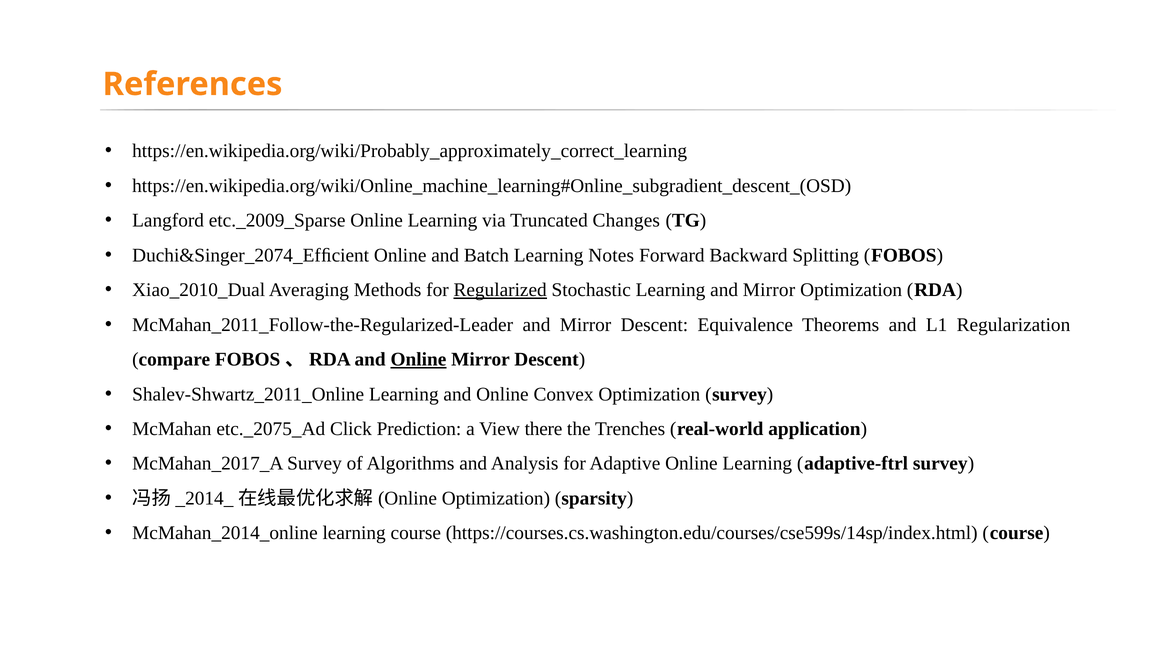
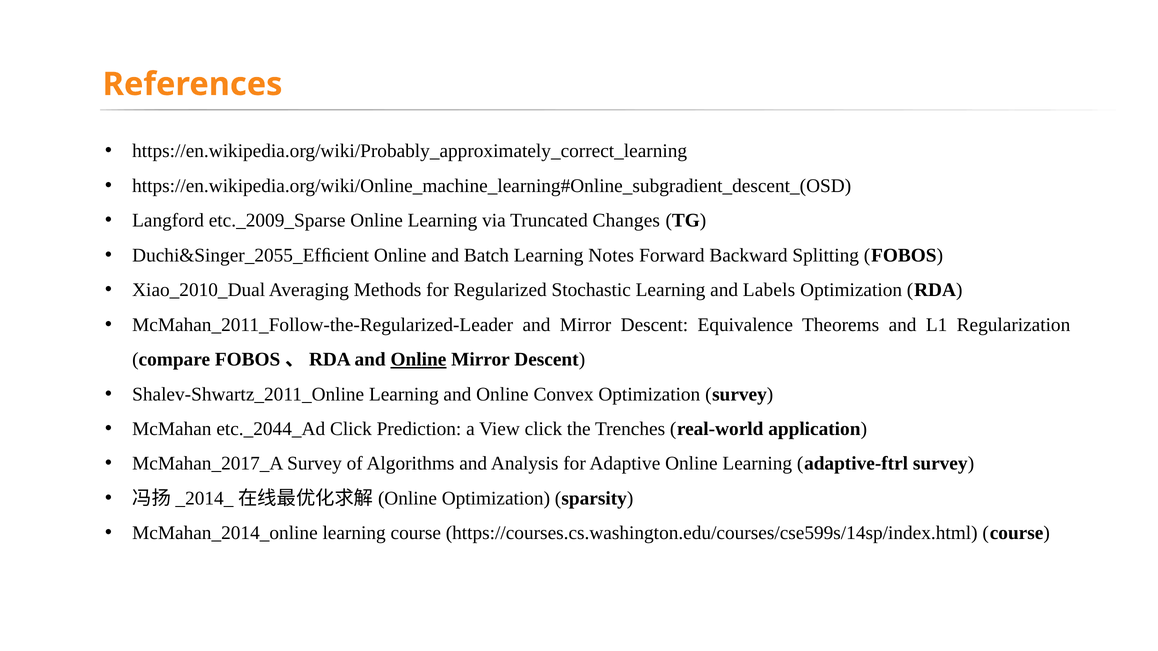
Duchi&Singer_2074_Efﬁcient: Duchi&Singer_2074_Efﬁcient -> Duchi&Singer_2055_Efﬁcient (251, 255)
Regularized underline: present -> none (500, 290)
Learning and Mirror: Mirror -> Labels (769, 290)
etc._2075_Ad: etc._2075_Ad -> etc._2044_Ad (271, 429)
View there: there -> click (543, 429)
